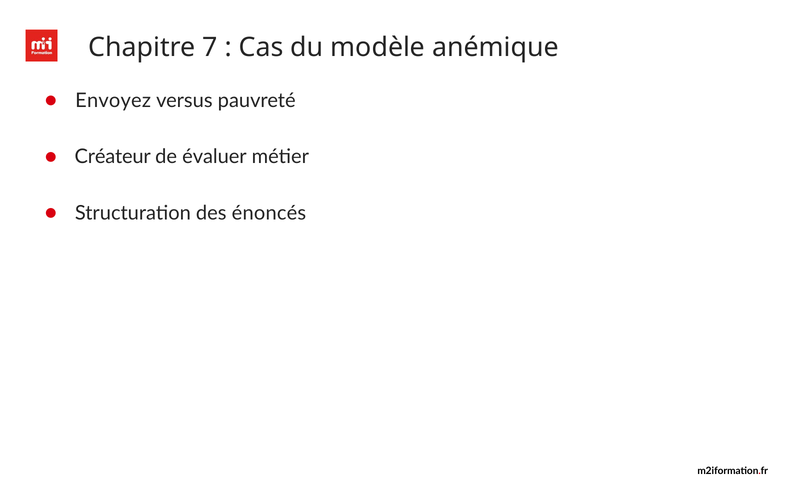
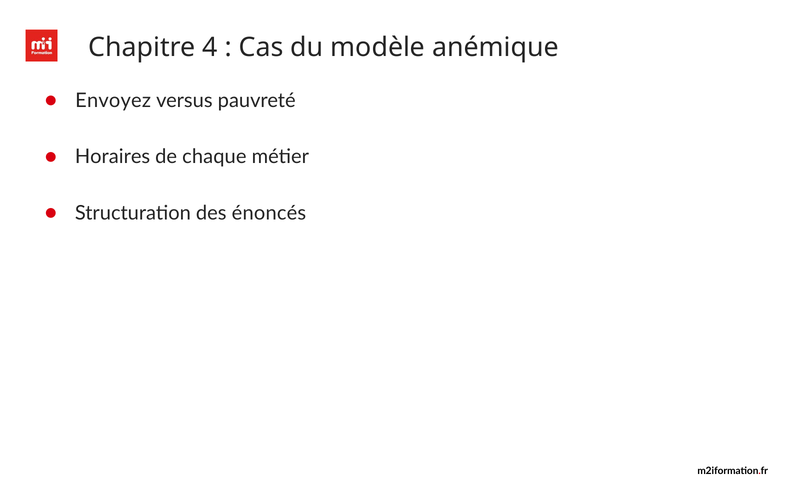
7: 7 -> 4 (210, 47)
Créateur: Créateur -> Horaires (113, 157)
évaluer: évaluer -> chaque (214, 157)
